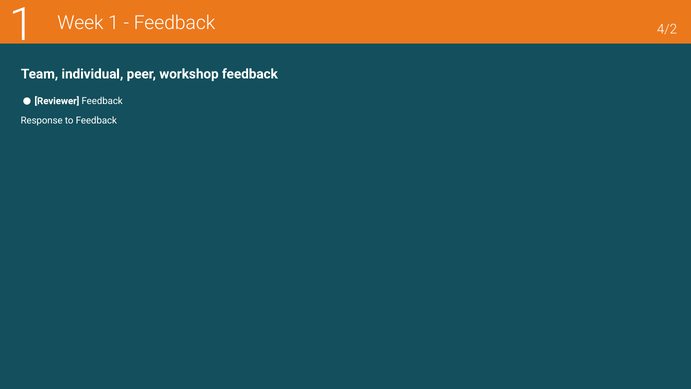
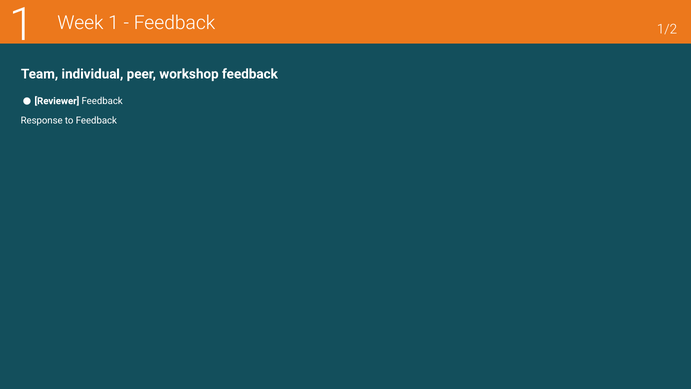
4/2: 4/2 -> 1/2 (667, 29)
